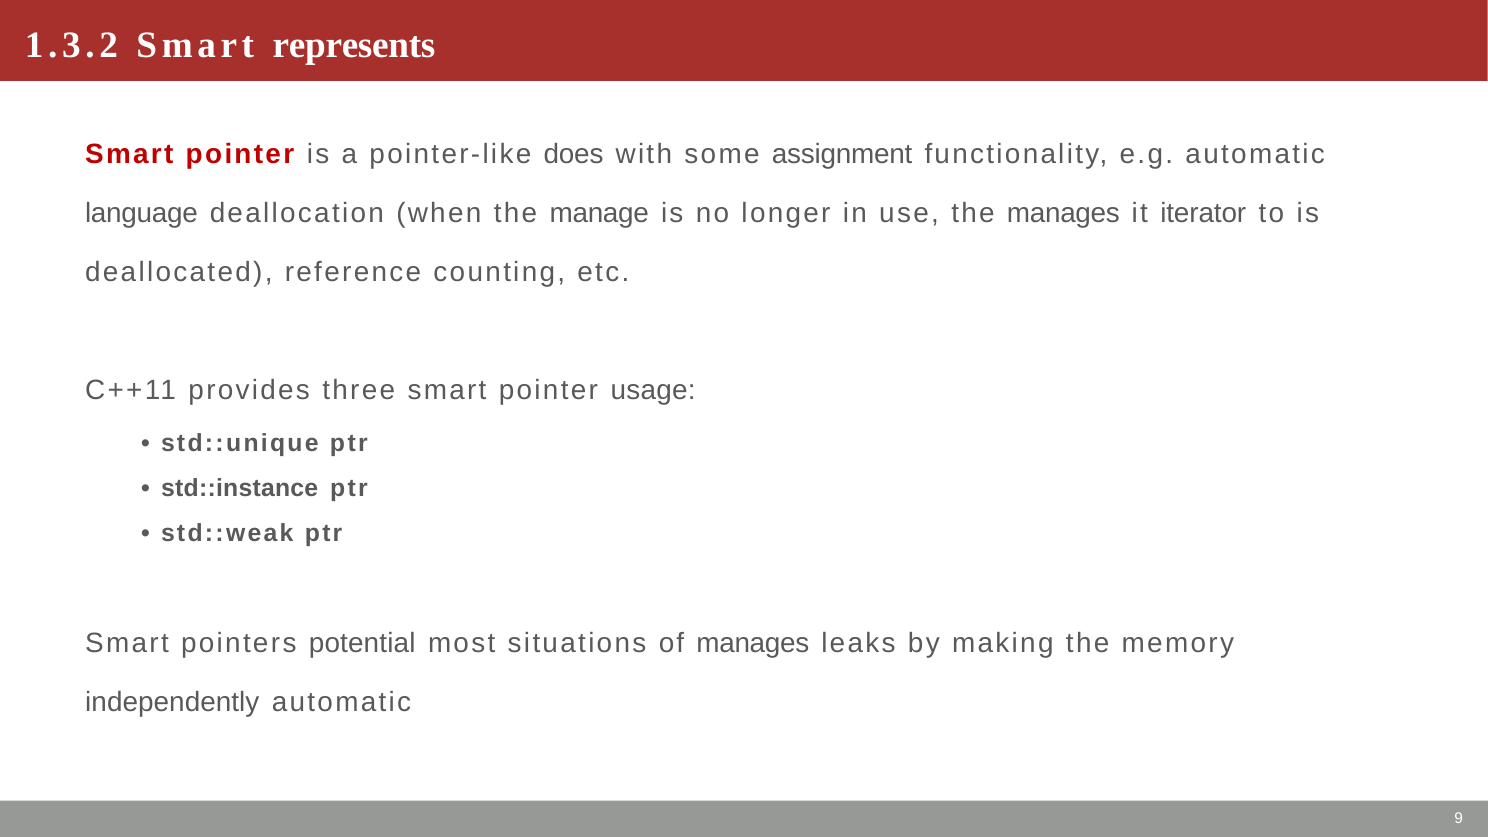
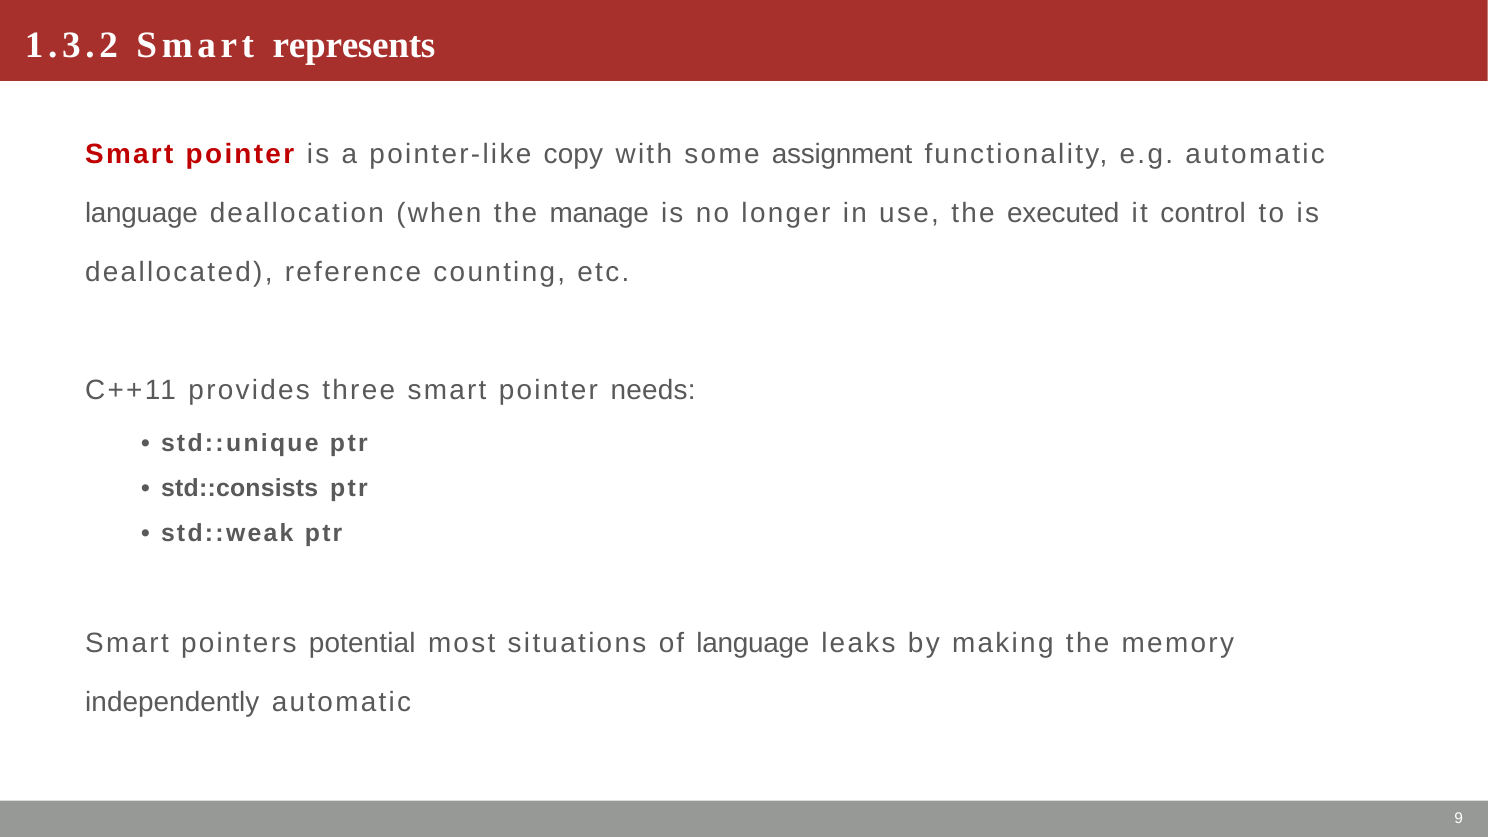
does: does -> copy (573, 154)
the manages: manages -> executed (1063, 213)
iterator: iterator -> control (1203, 213)
usage: usage -> needs (653, 390)
std::instance: std::instance -> std::consists (240, 488)
of manages: manages -> language (753, 643)
